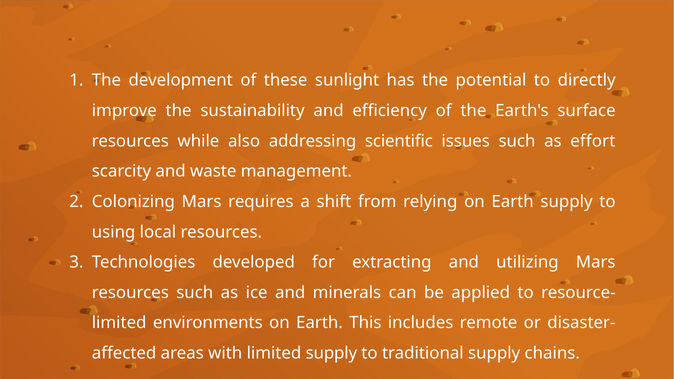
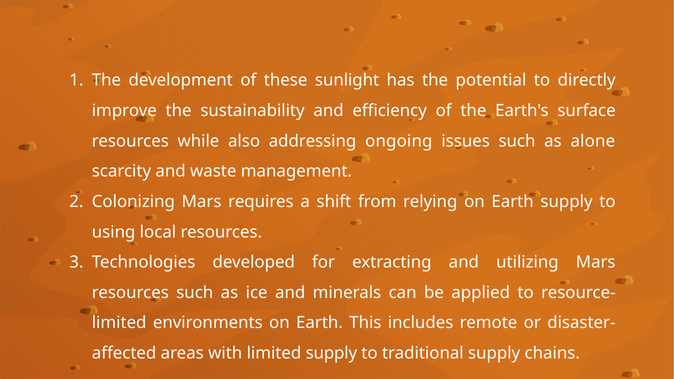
scientific: scientific -> ongoing (399, 141)
effort: effort -> alone (593, 141)
